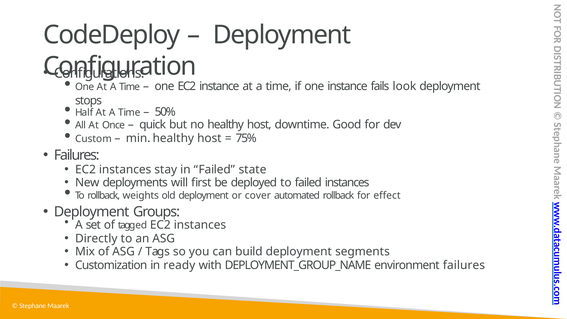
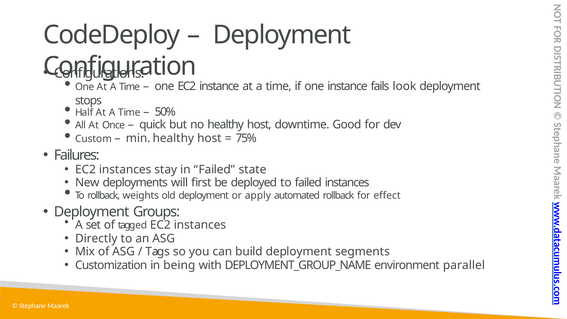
cover: cover -> apply (258, 195)
ready: ready -> being (179, 265)
environment failures: failures -> parallel (464, 265)
